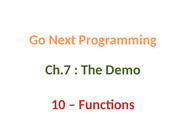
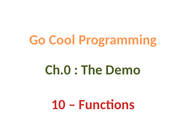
Next: Next -> Cool (62, 40)
Ch.7: Ch.7 -> Ch.0 (58, 70)
